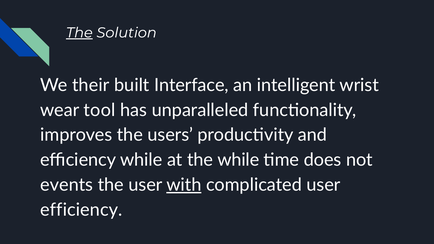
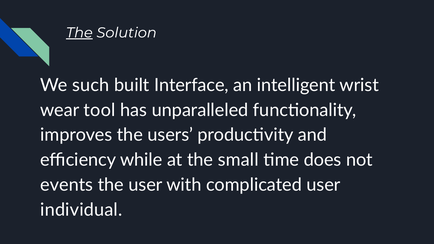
their: their -> such (91, 85)
the while: while -> small (238, 160)
with underline: present -> none (184, 185)
efficiency: efficiency -> individual (81, 210)
